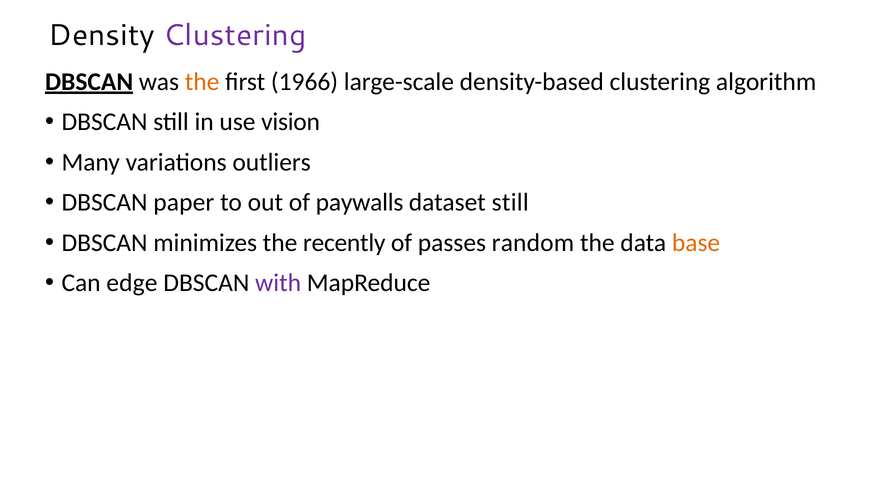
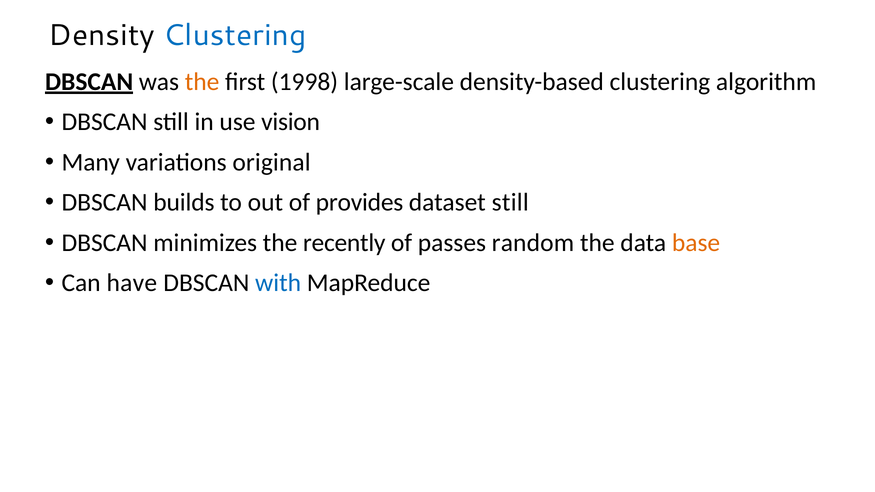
Clustering colour: purple -> blue (235, 35)
1966: 1966 -> 1998 (305, 82)
outliers: outliers -> original (272, 162)
paper: paper -> builds (184, 203)
paywalls: paywalls -> provides (360, 203)
edge: edge -> have (132, 283)
with colour: purple -> blue (278, 283)
